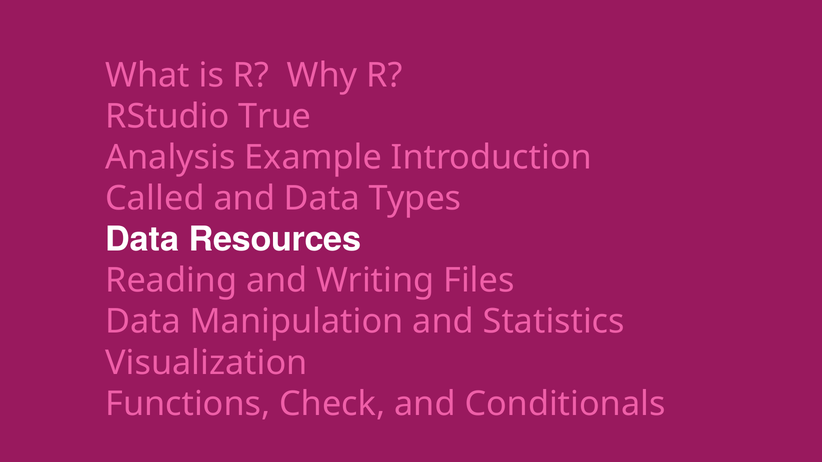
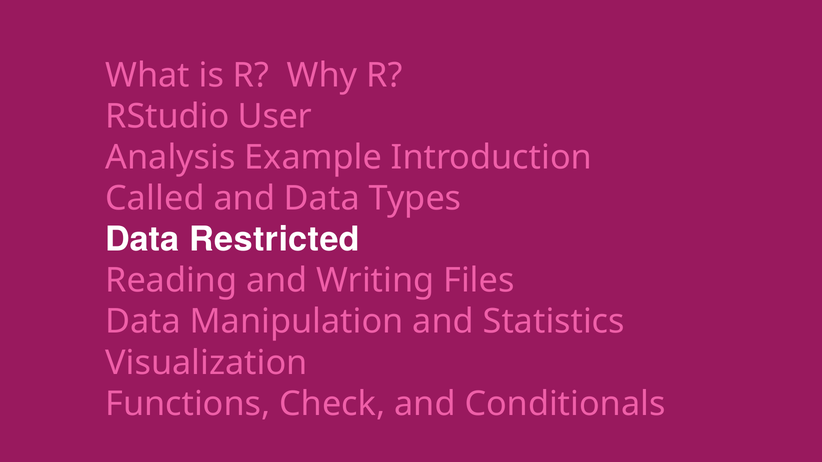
True: True -> User (275, 116)
Resources: Resources -> Restricted (275, 240)
